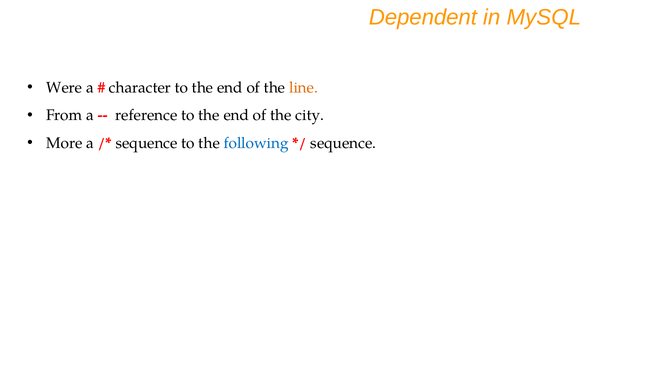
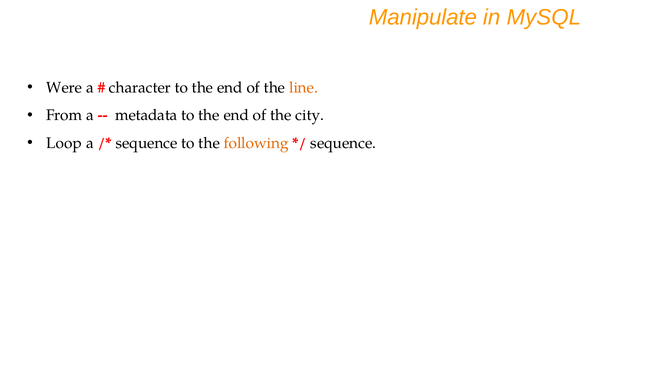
Dependent: Dependent -> Manipulate (423, 17)
reference: reference -> metadata (146, 115)
More: More -> Loop (64, 143)
following colour: blue -> orange (256, 143)
